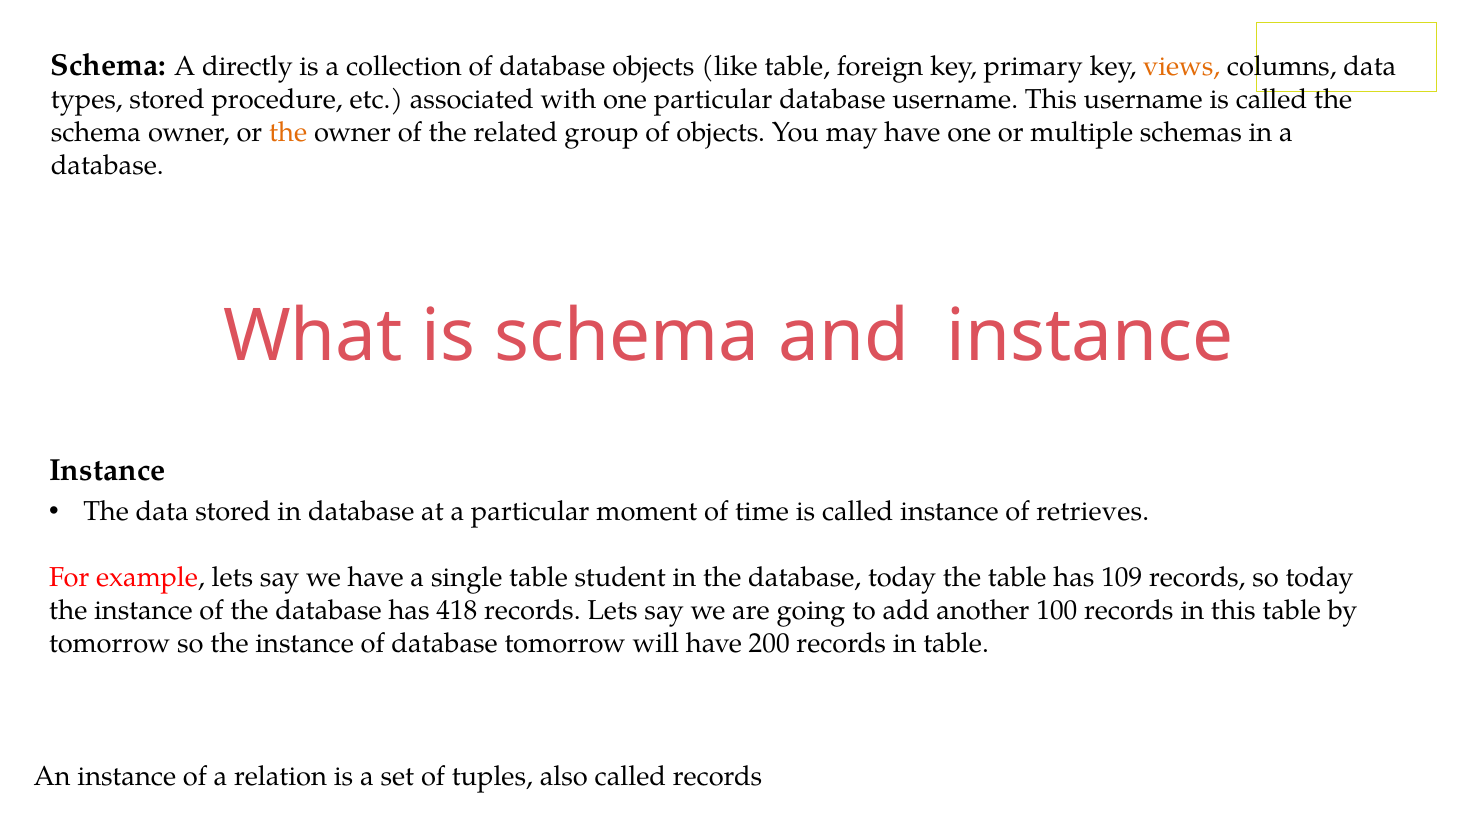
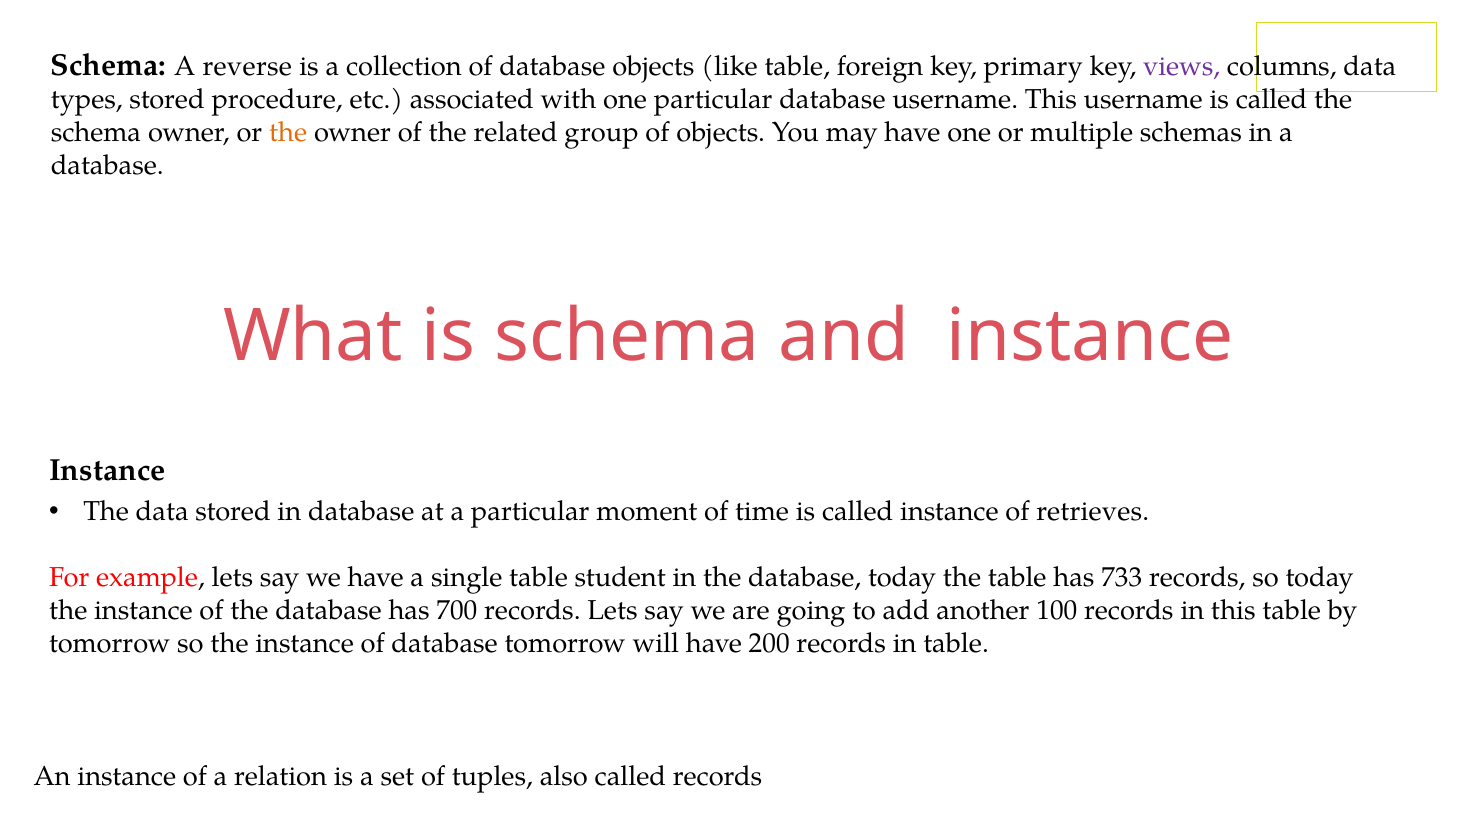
directly: directly -> reverse (247, 66)
views colour: orange -> purple (1182, 66)
109: 109 -> 733 (1122, 577)
418: 418 -> 700 (457, 610)
